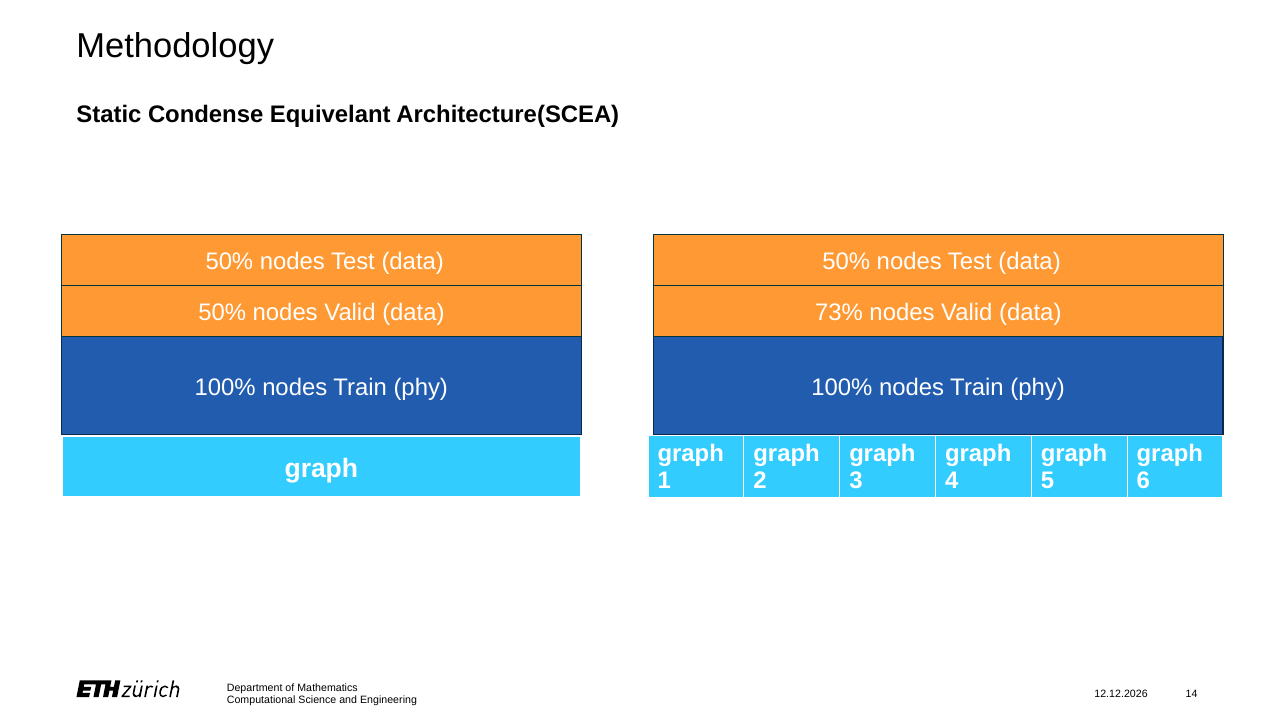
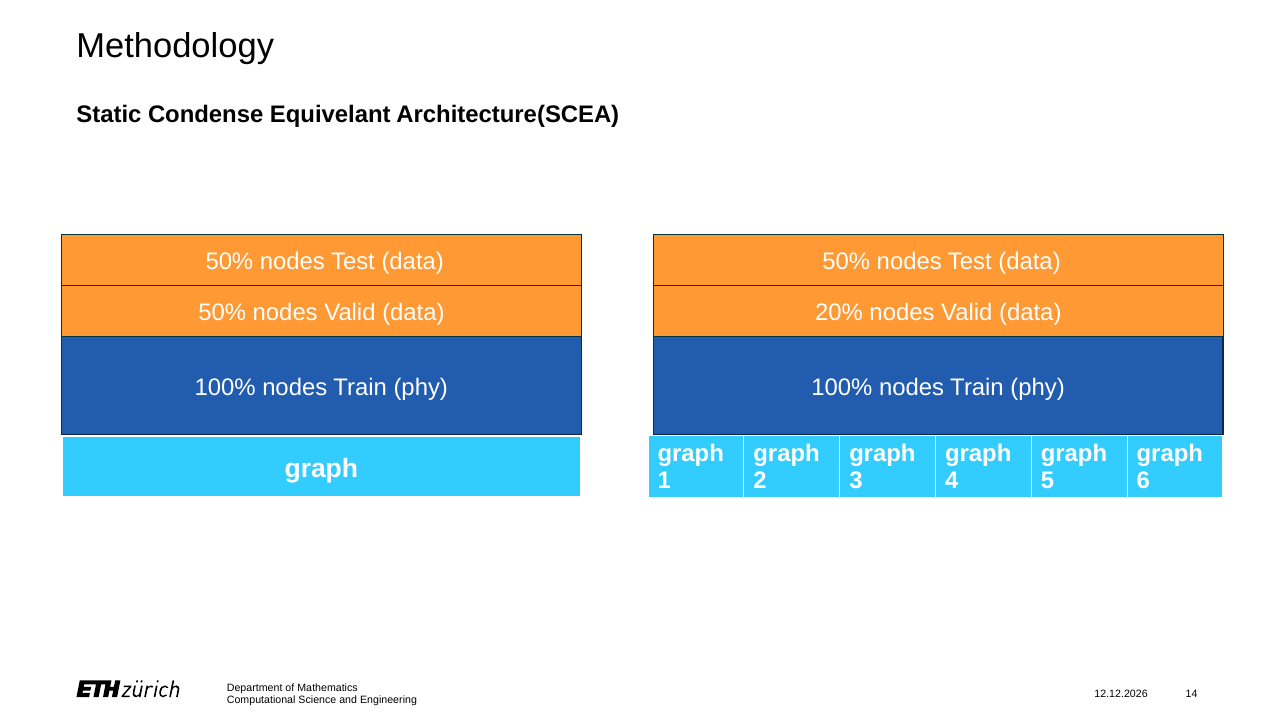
73%: 73% -> 20% (839, 313)
